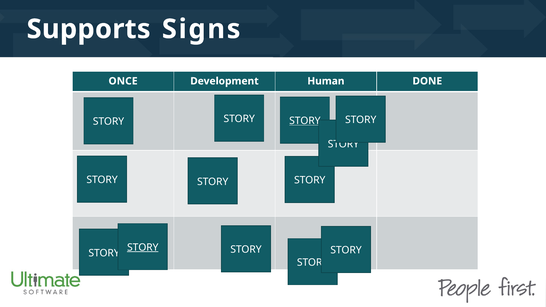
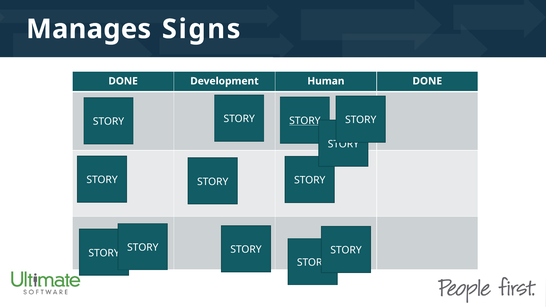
Supports: Supports -> Manages (89, 29)
ONCE: ONCE -> DONE (123, 81)
STORY underline: present -> none (143, 247)
